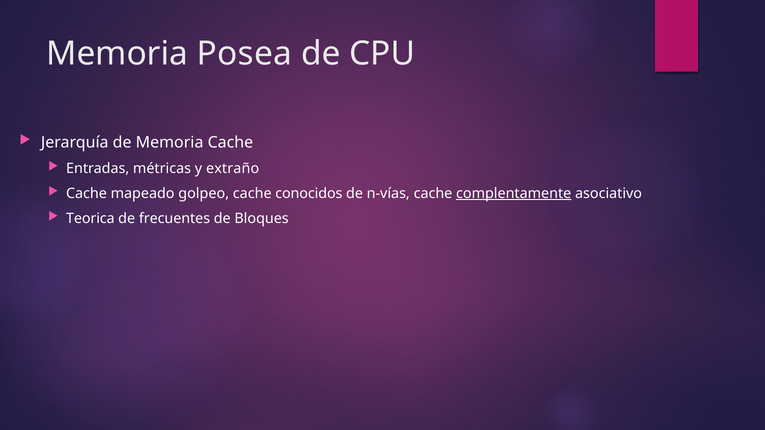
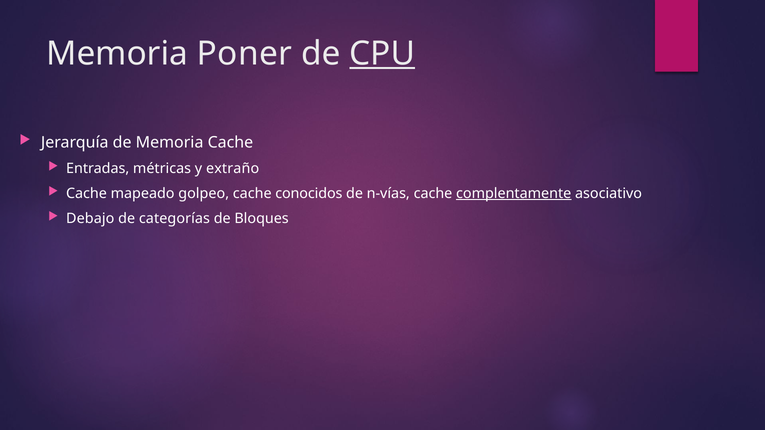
Posea: Posea -> Poner (245, 54)
CPU underline: none -> present (382, 54)
Teorica: Teorica -> Debajo (90, 219)
frecuentes: frecuentes -> categorías (174, 219)
